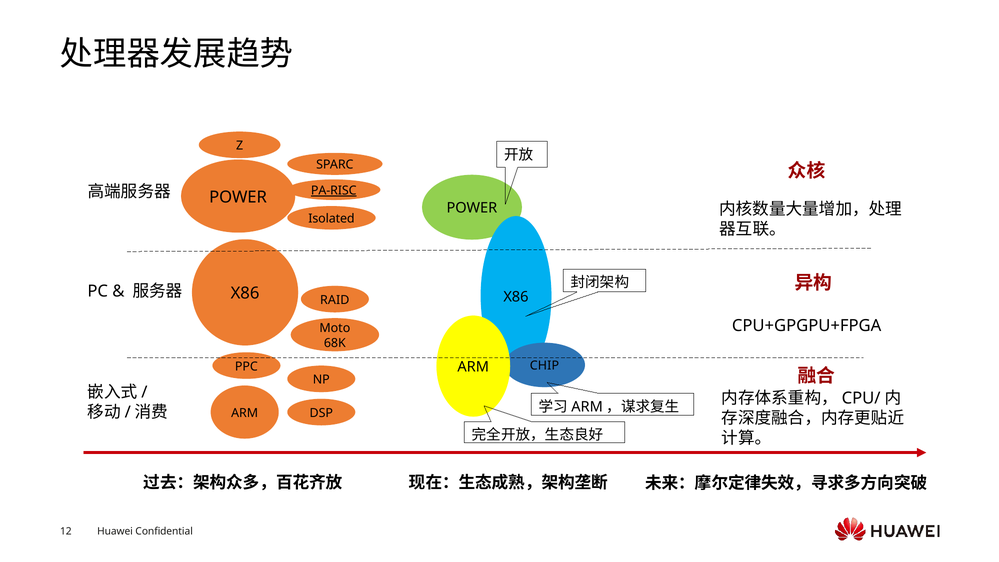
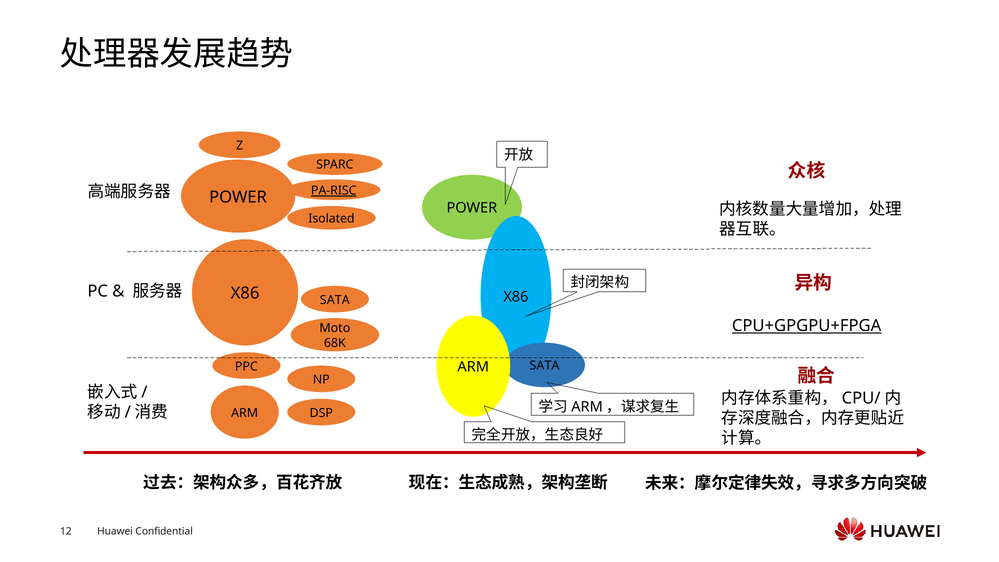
RAID: RAID -> SATA (335, 300)
CPU+GPGPU+FPGA underline: none -> present (807, 326)
CHIP: CHIP -> SATA (545, 366)
